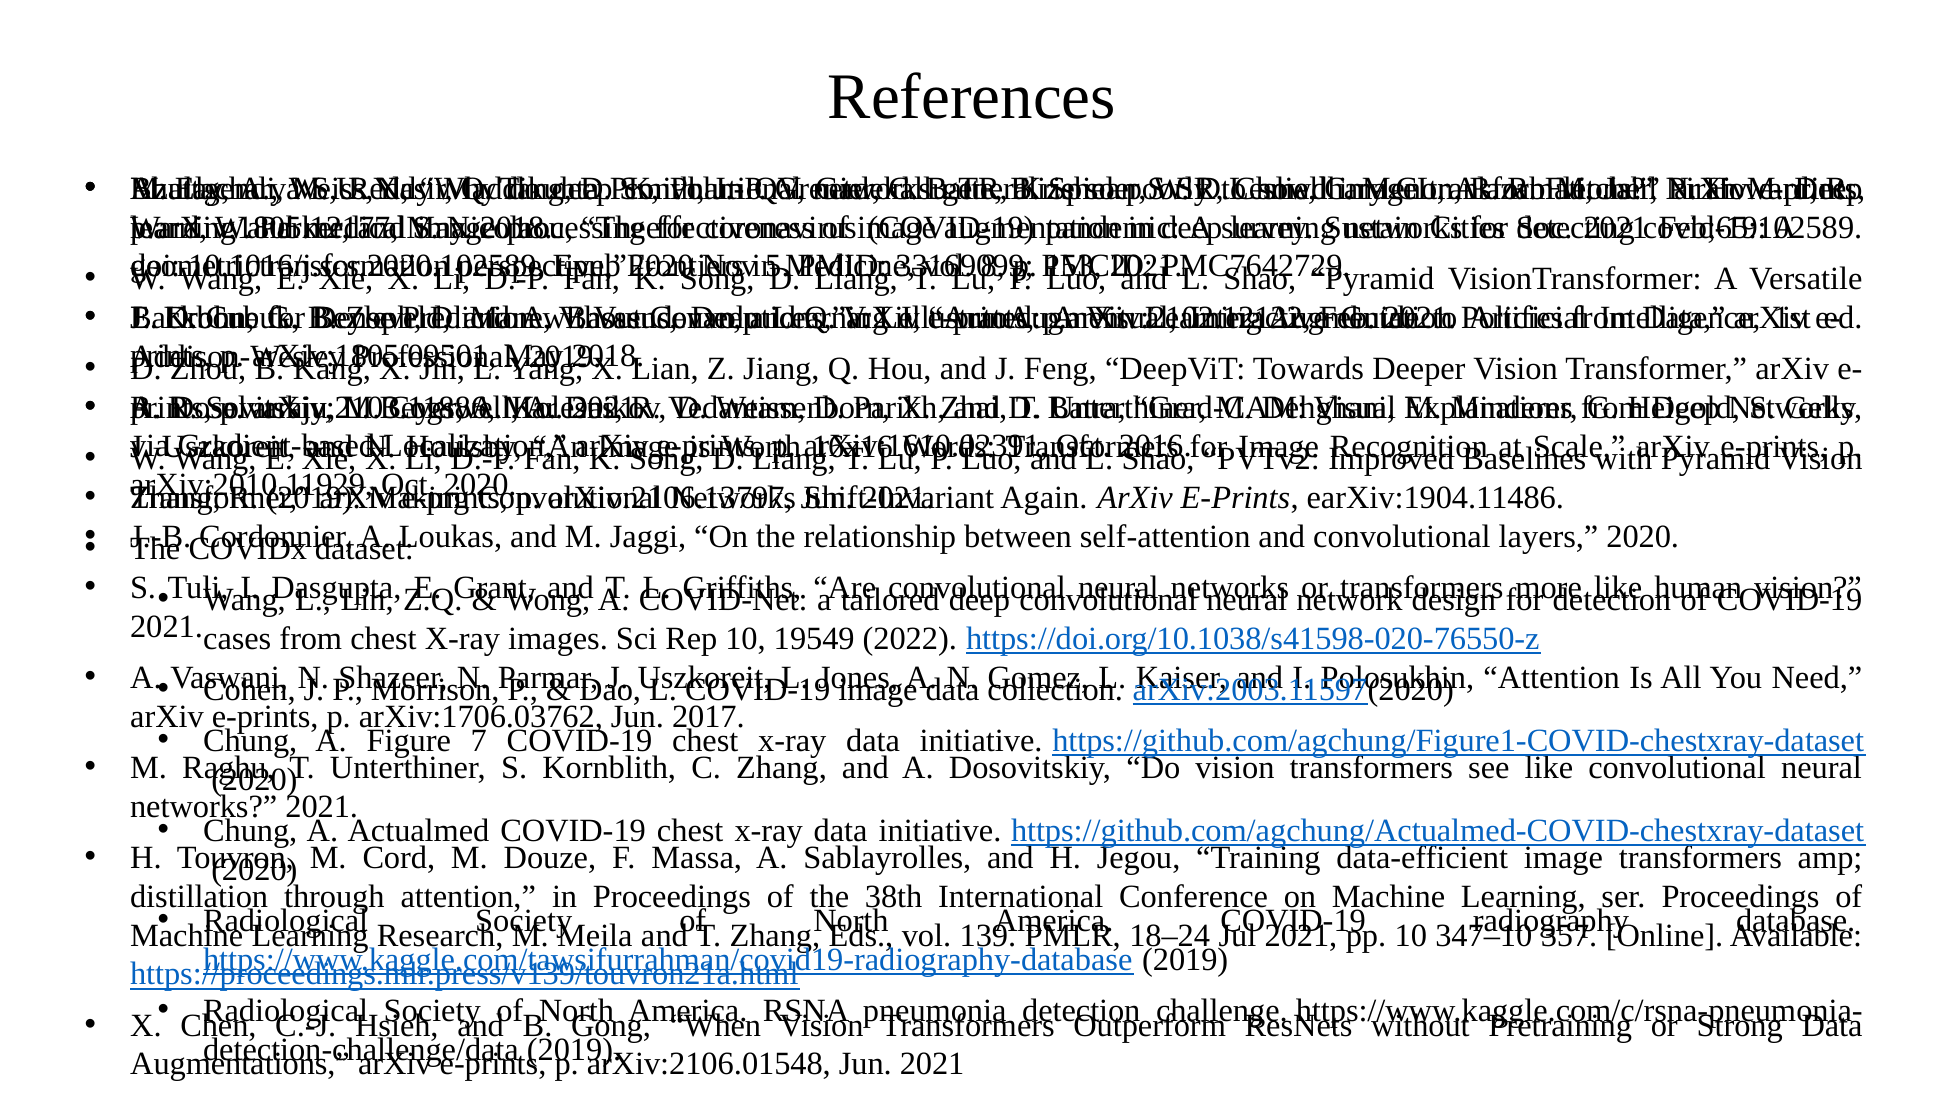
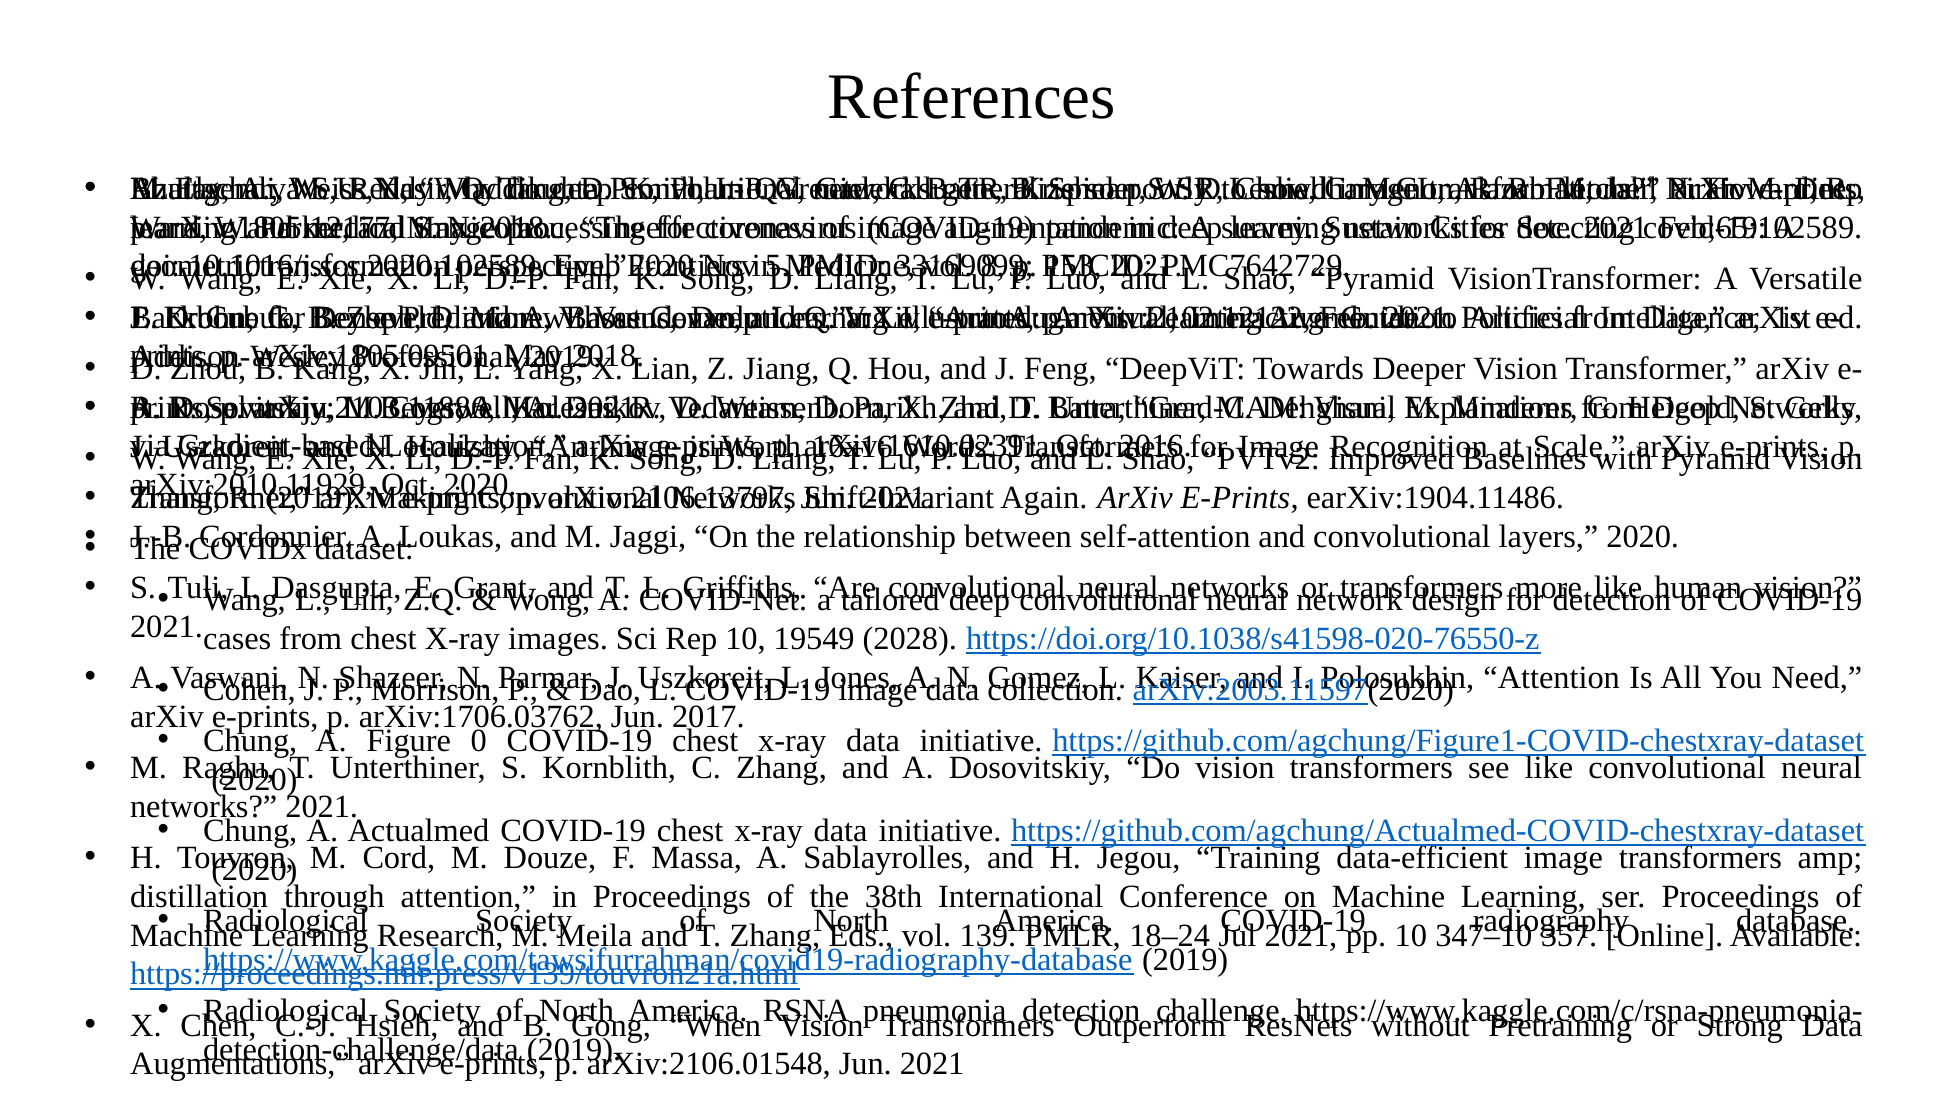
2022: 2022 -> 2028 (910, 639)
7: 7 -> 0 (479, 741)
